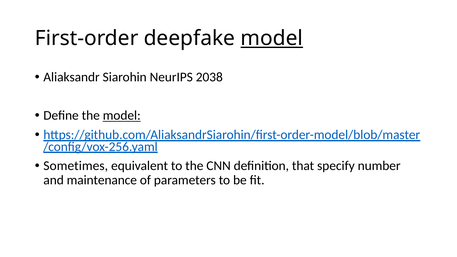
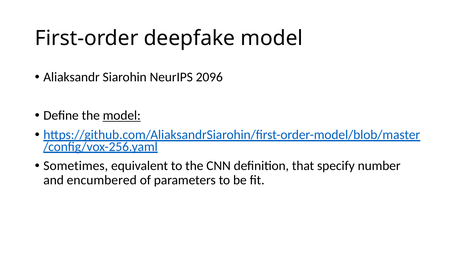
model underline: present -> none (272, 38)
2038: 2038 -> 2096 (209, 77)
maintenance: maintenance -> encumbered (102, 180)
